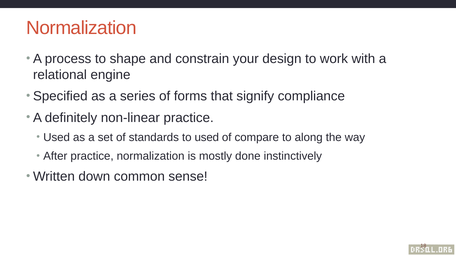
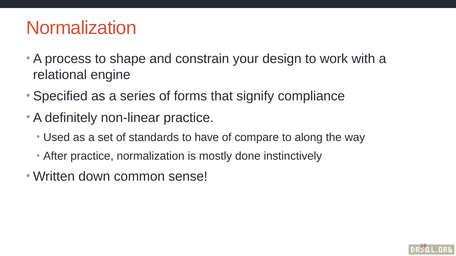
to used: used -> have (207, 138)
